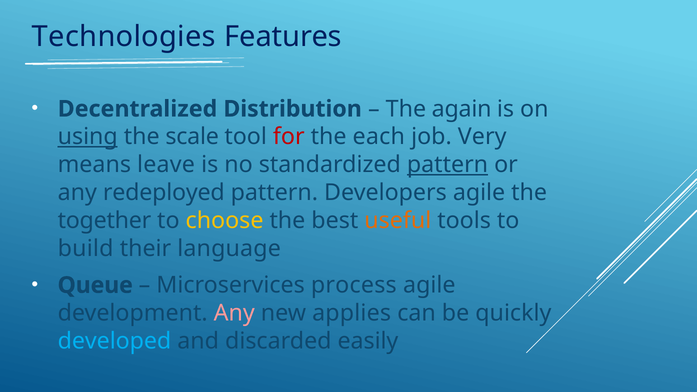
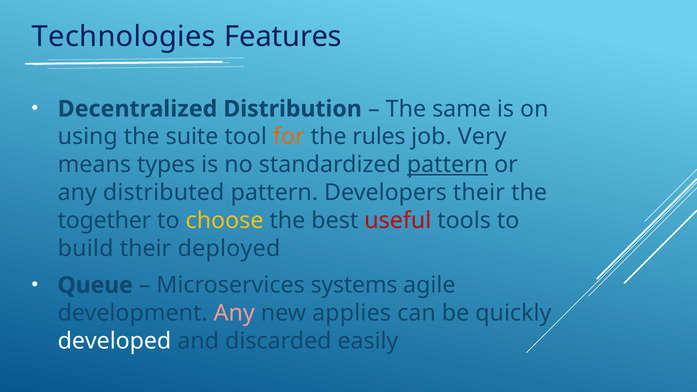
again: again -> same (462, 109)
using underline: present -> none (88, 137)
scale: scale -> suite (192, 137)
for colour: red -> orange (289, 137)
each: each -> rules (379, 137)
leave: leave -> types (166, 165)
redeployed: redeployed -> distributed (164, 193)
Developers agile: agile -> their (479, 193)
useful colour: orange -> red (398, 220)
language: language -> deployed (229, 248)
process: process -> systems (354, 285)
developed colour: light blue -> white (114, 341)
